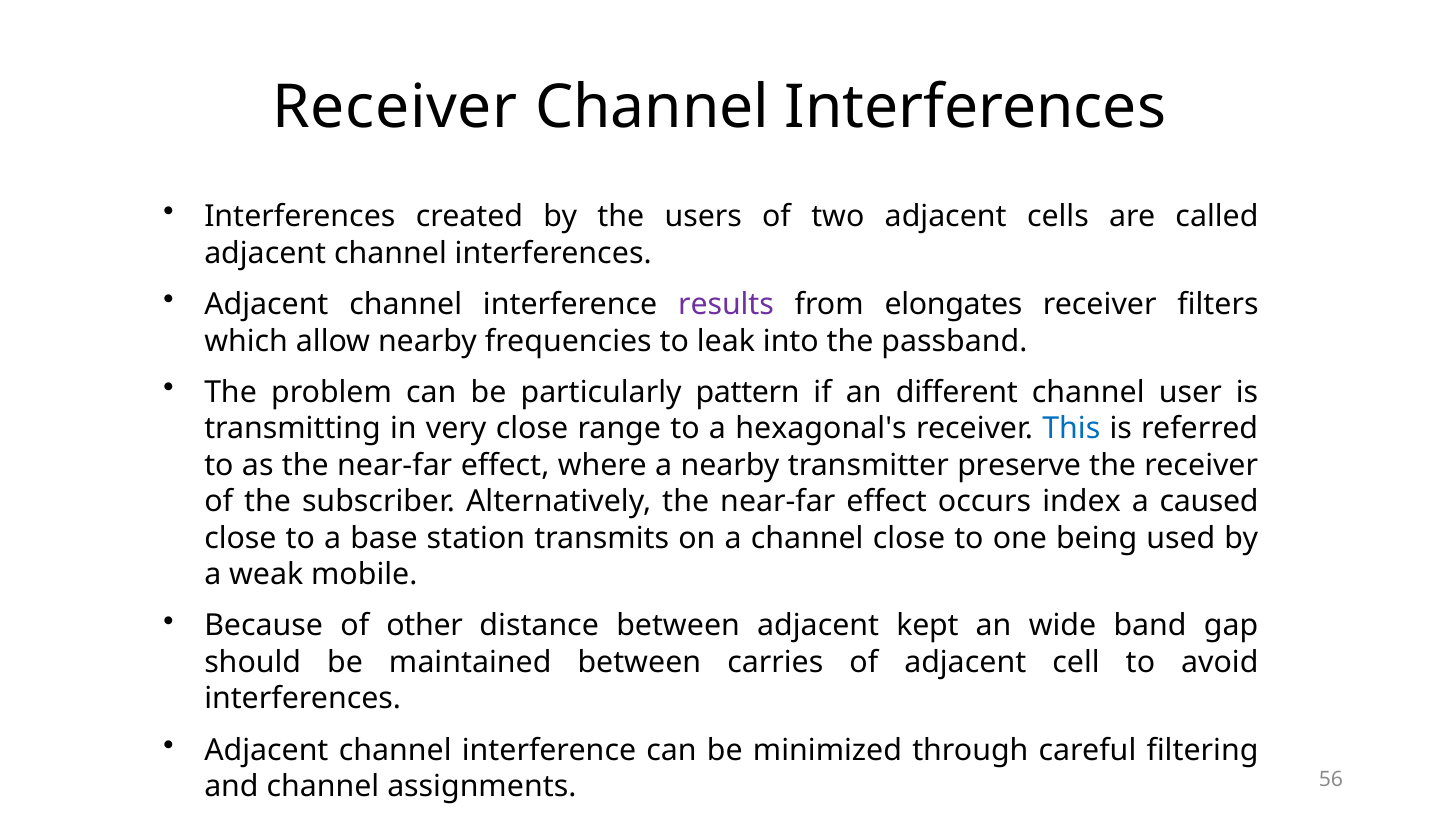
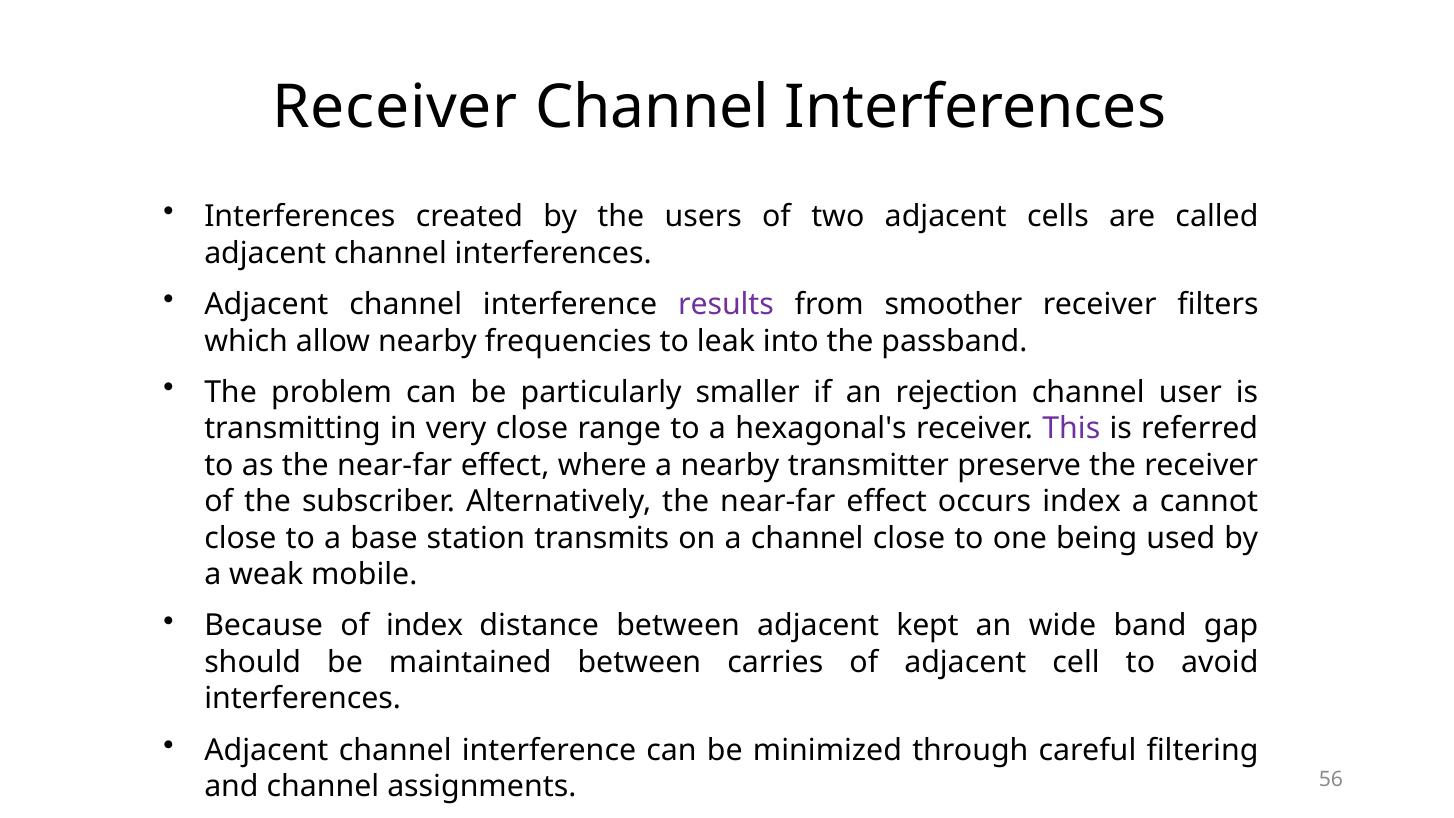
elongates: elongates -> smoother (953, 305)
pattern: pattern -> smaller (748, 392)
different: different -> rejection (957, 392)
This colour: blue -> purple (1071, 429)
caused: caused -> cannot (1209, 502)
of other: other -> index (425, 626)
